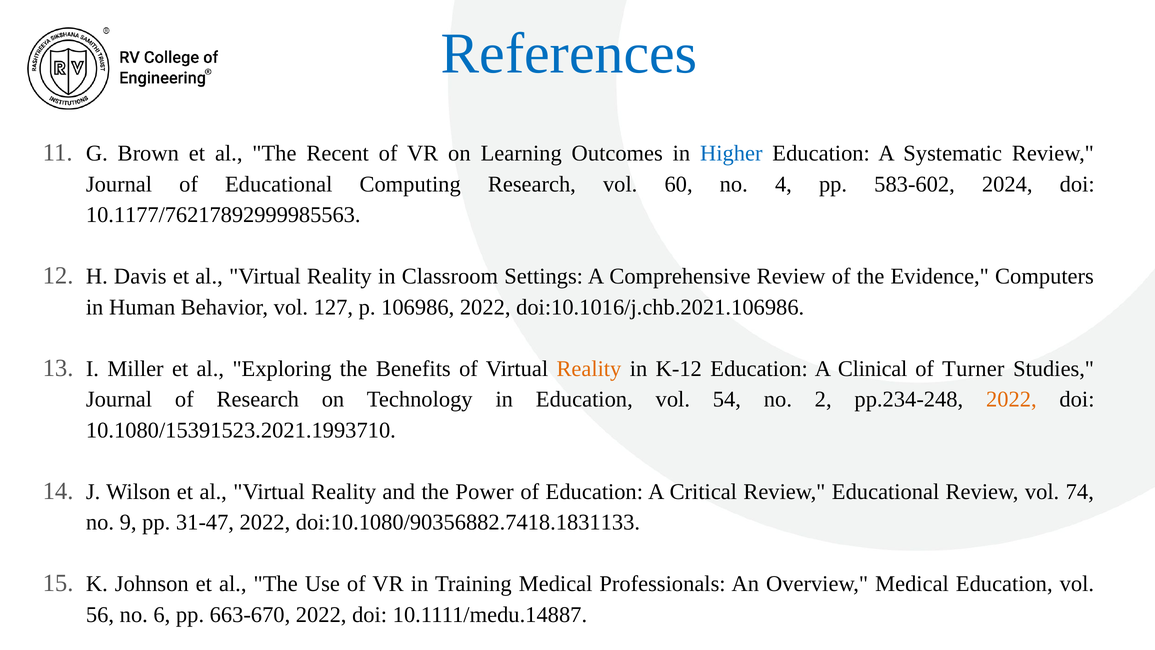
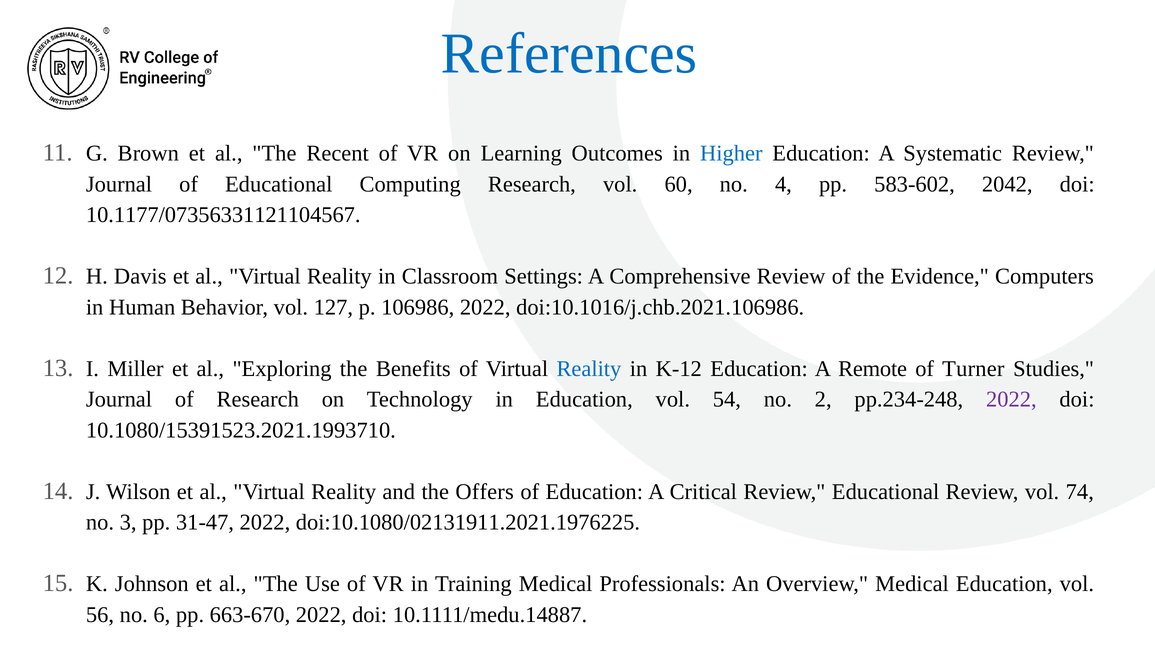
2024: 2024 -> 2042 (1007, 184)
10.1177/76217892999985563: 10.1177/76217892999985563 -> 10.1177/07356331121104567 (223, 215)
Reality colour: orange -> blue (589, 369)
Clinical: Clinical -> Remote (873, 369)
2022 colour: orange -> purple (1011, 399)
Power: Power -> Offers (485, 492)
9: 9 -> 3 (128, 522)
doi:10.1080/90356882.7418.1831133: doi:10.1080/90356882.7418.1831133 -> doi:10.1080/02131911.2021.1976225 (468, 522)
